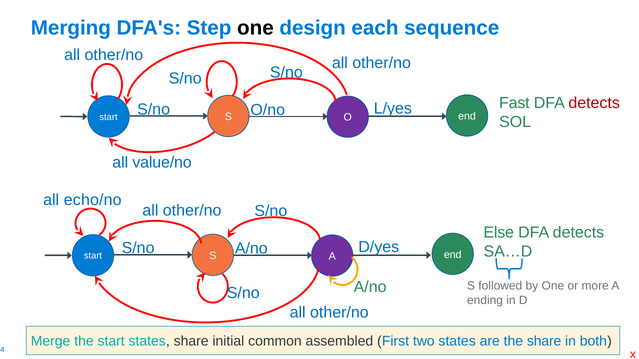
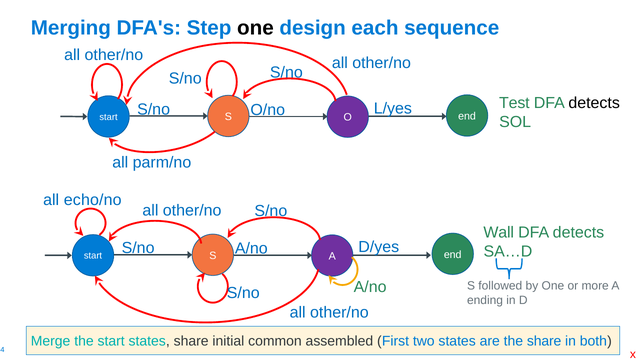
Fast: Fast -> Test (514, 103)
detects colour: red -> black (594, 103)
value/no: value/no -> parm/no (162, 163)
Else: Else -> Wall (499, 233)
